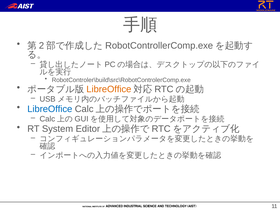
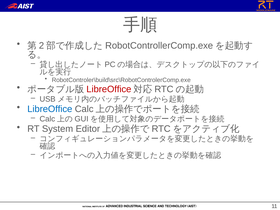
LibreOffice colour: orange -> red (109, 89)
